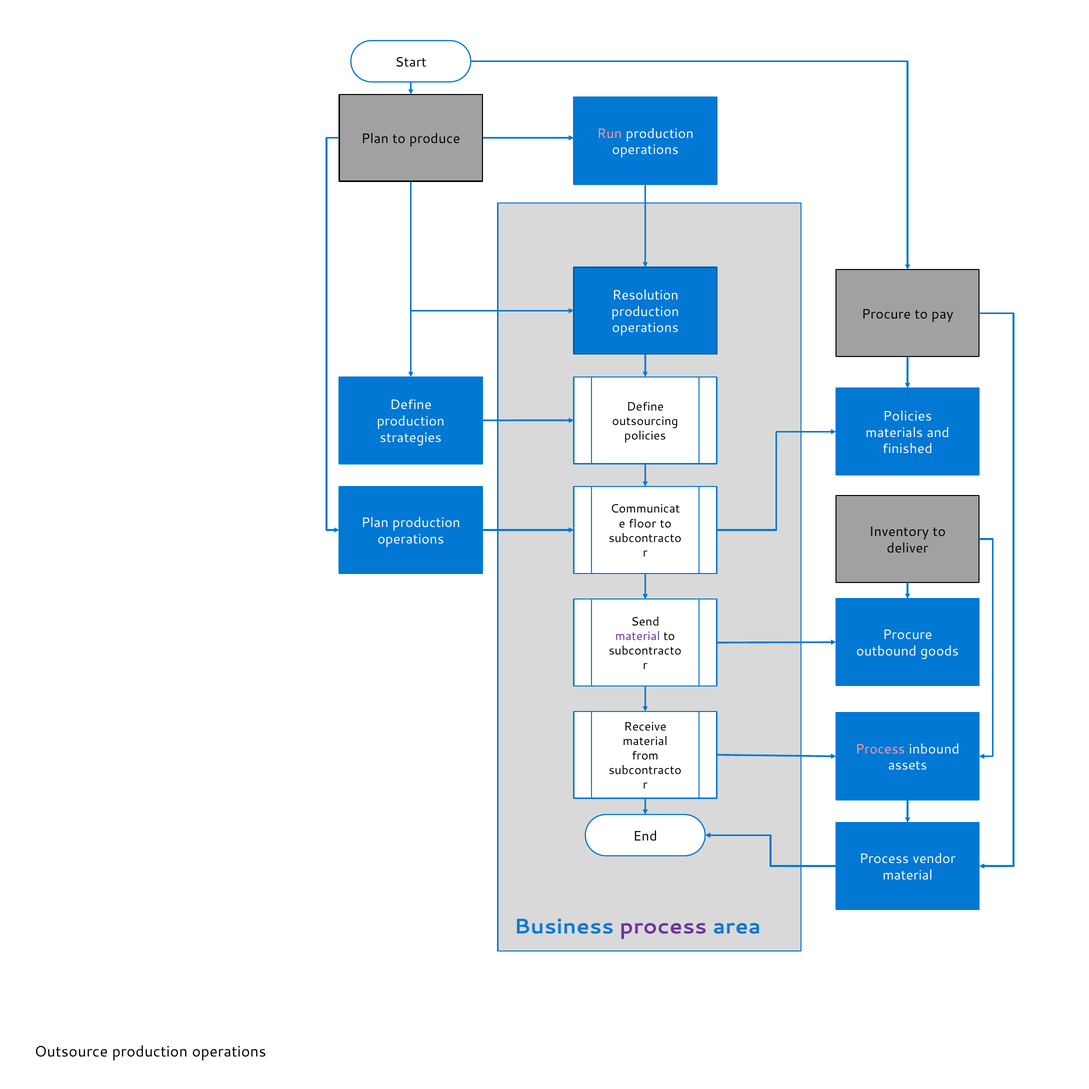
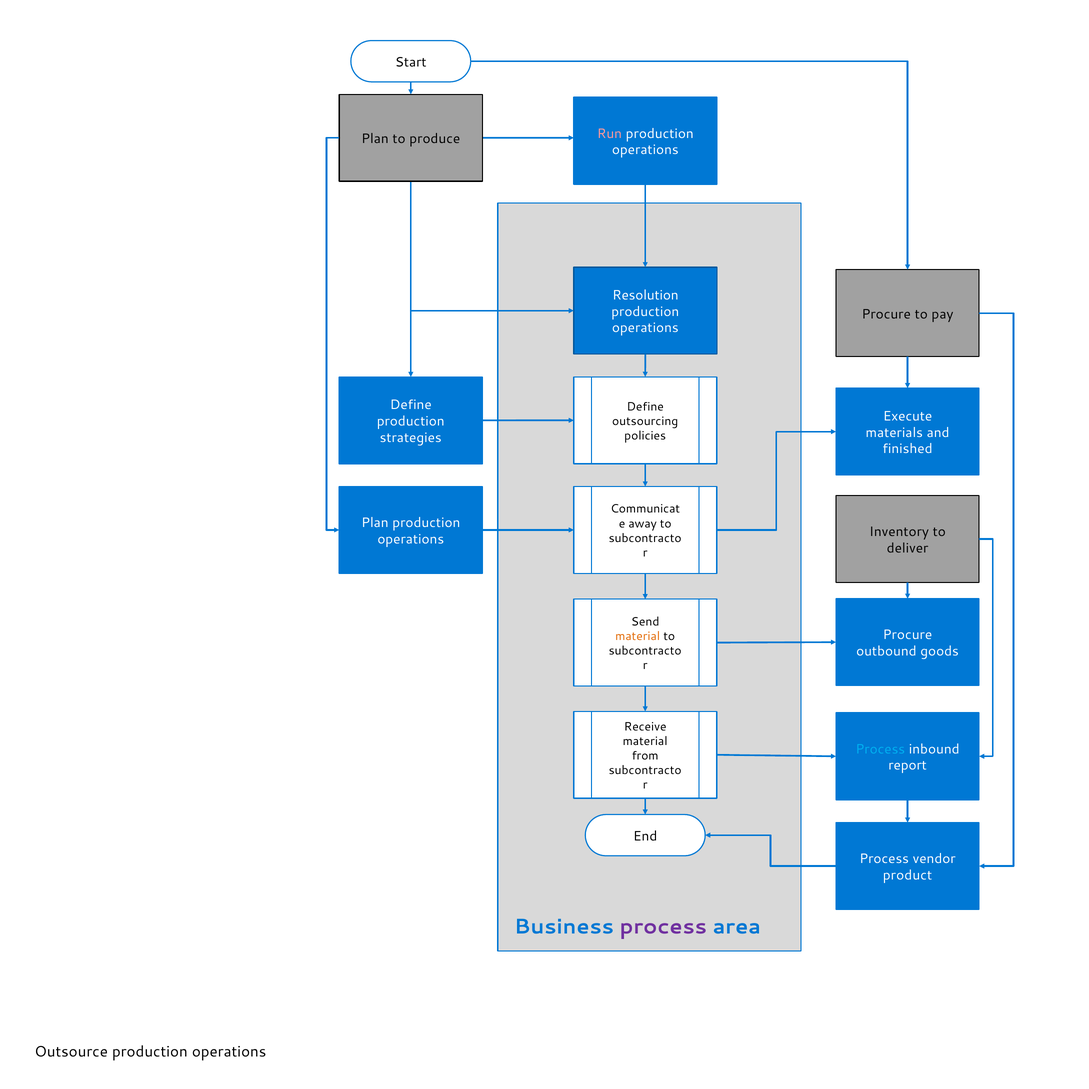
Policies: Policies -> Execute (908, 416)
floor: floor -> away (643, 524)
material colour: purple -> orange (638, 636)
Process colour: pink -> light blue (880, 749)
assets: assets -> report (908, 765)
material: material -> product (908, 875)
